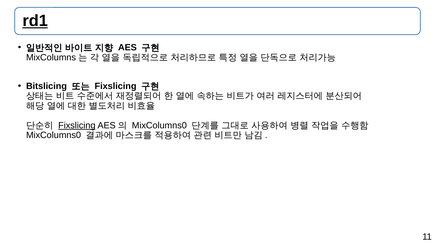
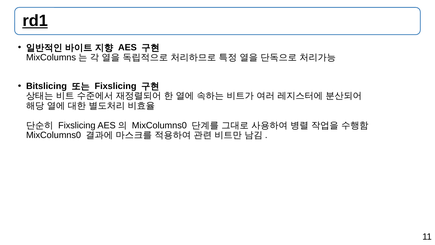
Fixslicing underline: present -> none (77, 125)
